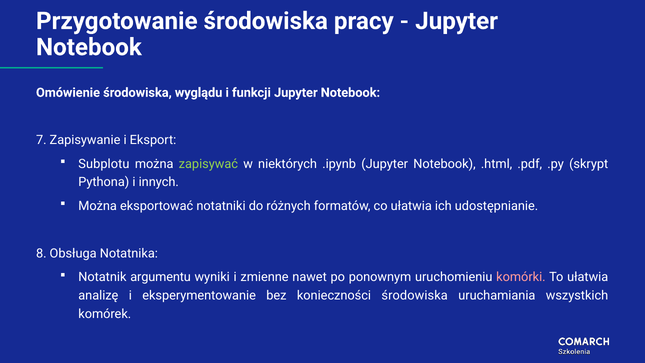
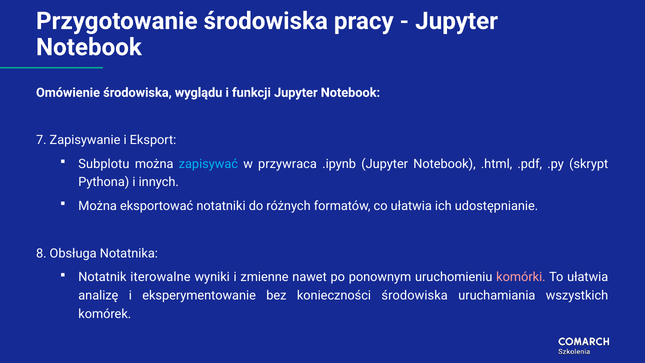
zapisywać colour: light green -> light blue (208, 164)
niektórych: niektórych -> przywraca (288, 164)
argumentu: argumentu -> iterowalne (160, 277)
